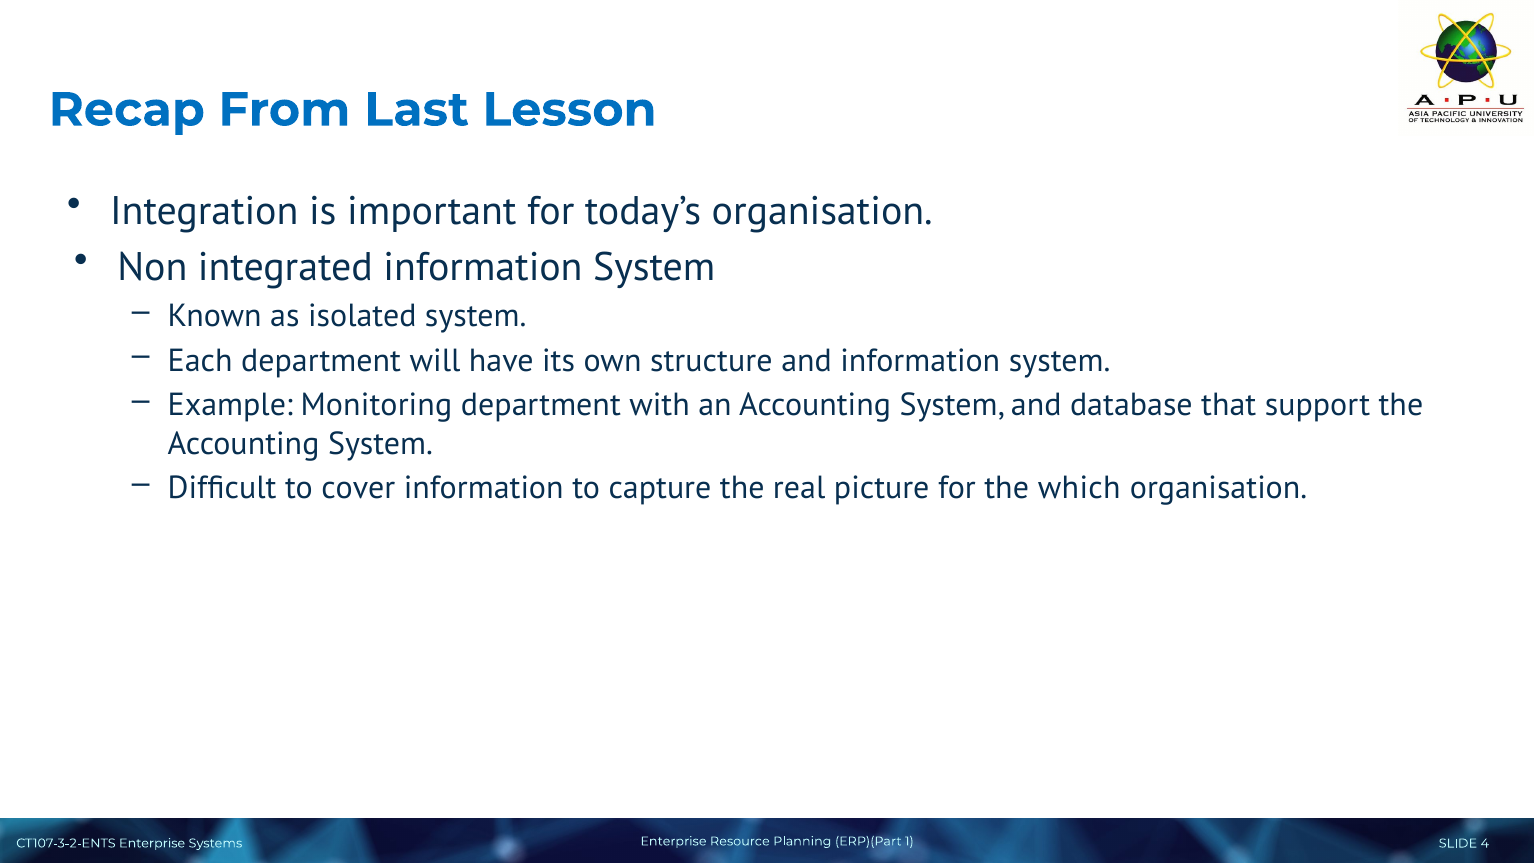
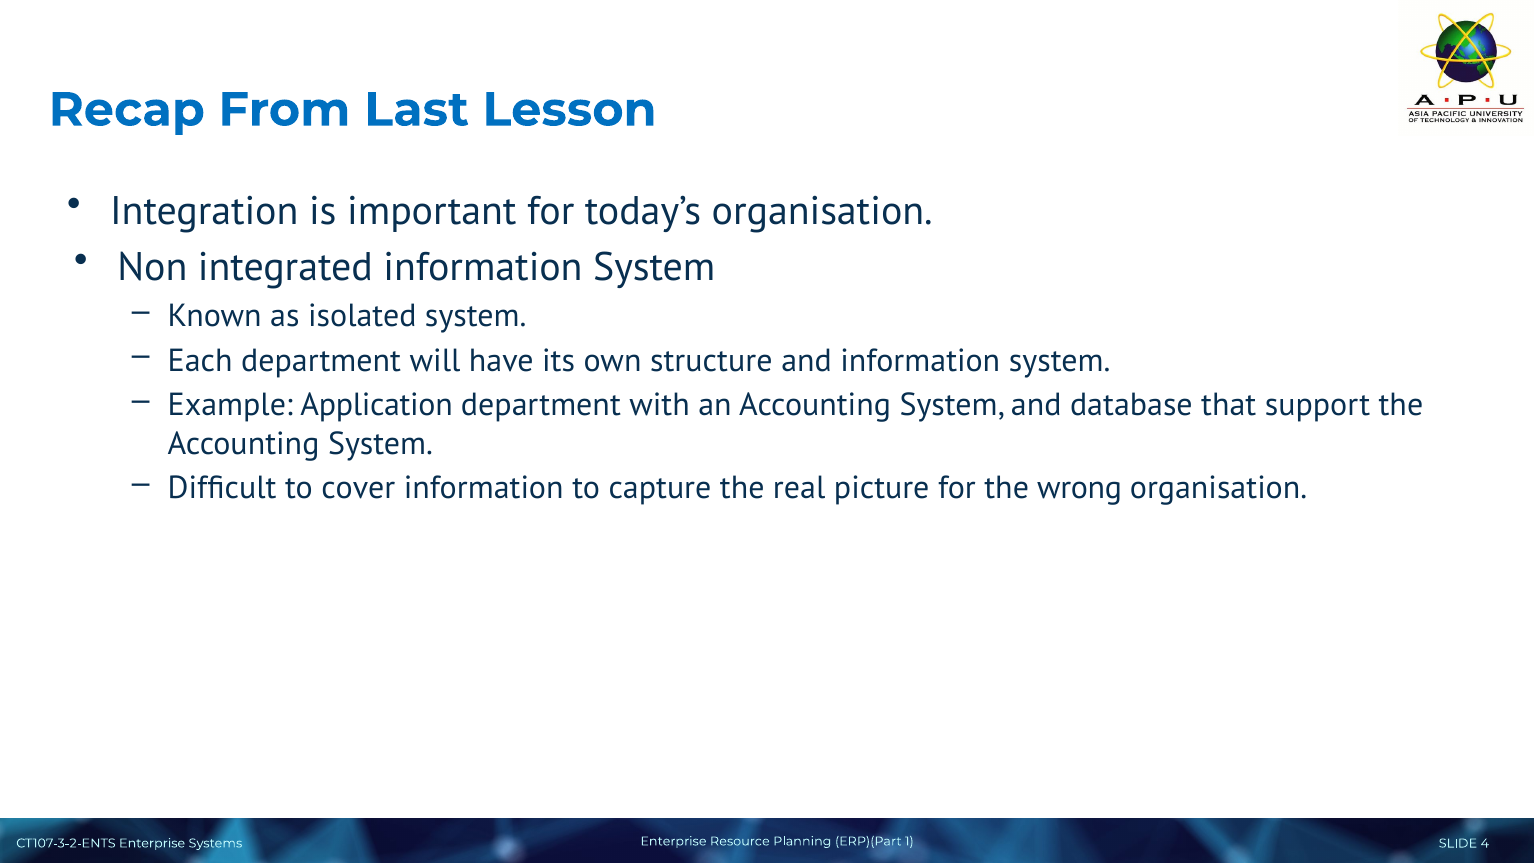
Monitoring: Monitoring -> Application (377, 405)
which: which -> wrong (1080, 488)
